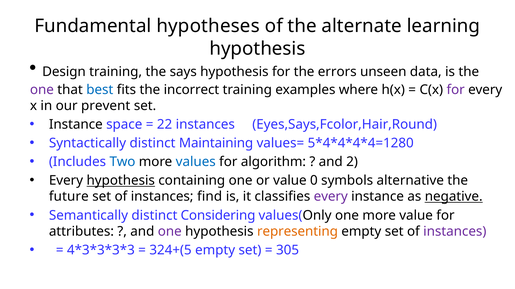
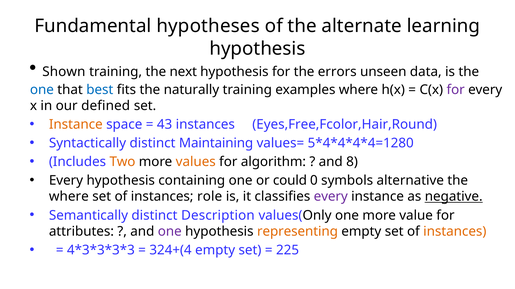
Design: Design -> Shown (64, 72)
says: says -> next (183, 72)
one colour: purple -> blue (42, 90)
incorrect: incorrect -> naturally (191, 90)
prevent: prevent -> defined (106, 106)
Instance colour: black -> orange (76, 125)
22: 22 -> 43 (165, 125)
Eyes,Says,Fcolor,Hair,Round: Eyes,Says,Fcolor,Hair,Round -> Eyes,Free,Fcolor,Hair,Round (345, 125)
Two colour: blue -> orange (122, 162)
values colour: blue -> orange (196, 162)
2: 2 -> 8 (352, 162)
hypothesis underline: present -> none (121, 181)
or value: value -> could (290, 181)
future: future -> where (69, 197)
find: find -> role (210, 197)
Considering: Considering -> Description (218, 216)
instances colour: purple -> orange (455, 232)
324+(5: 324+(5 -> 324+(4 (171, 251)
305: 305 -> 225 (288, 251)
